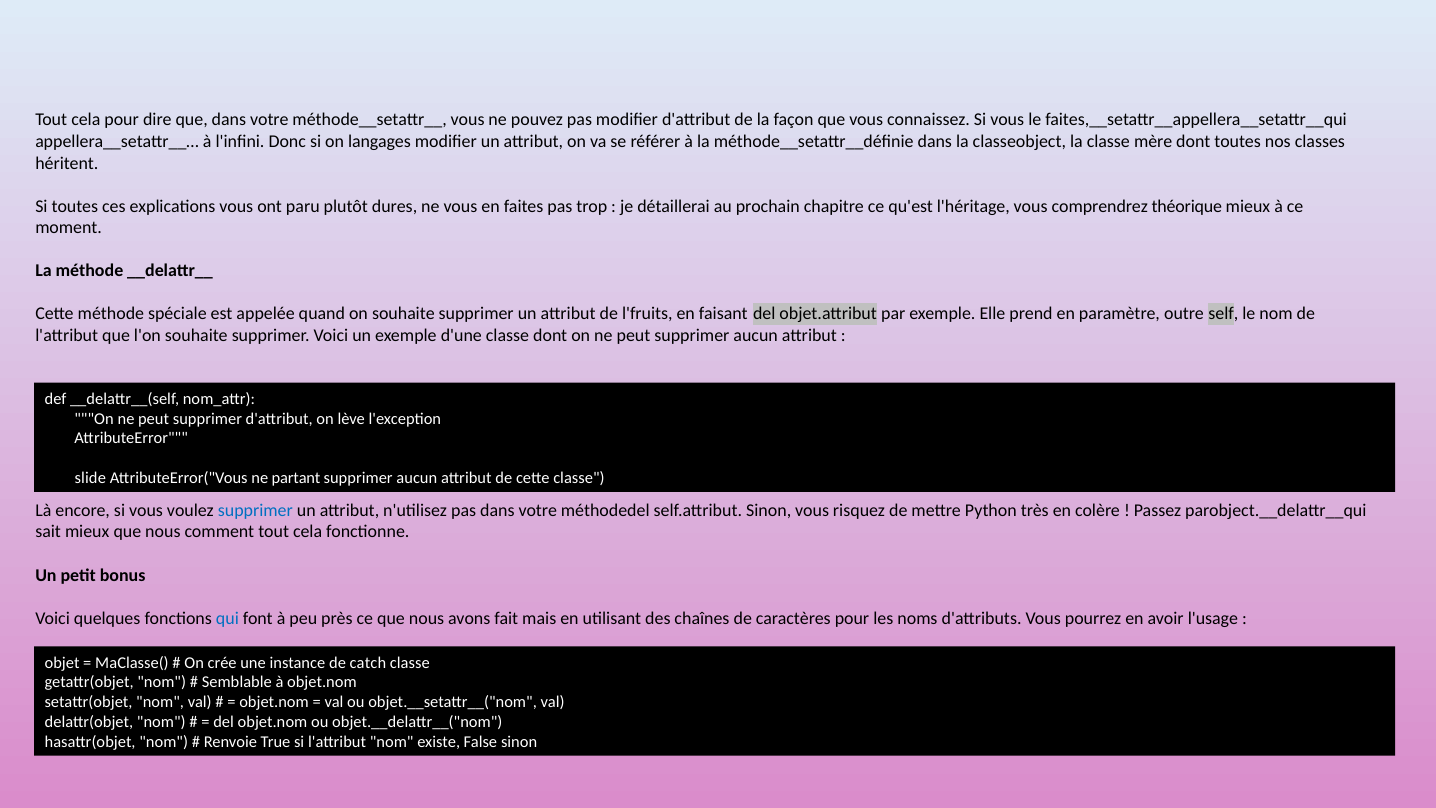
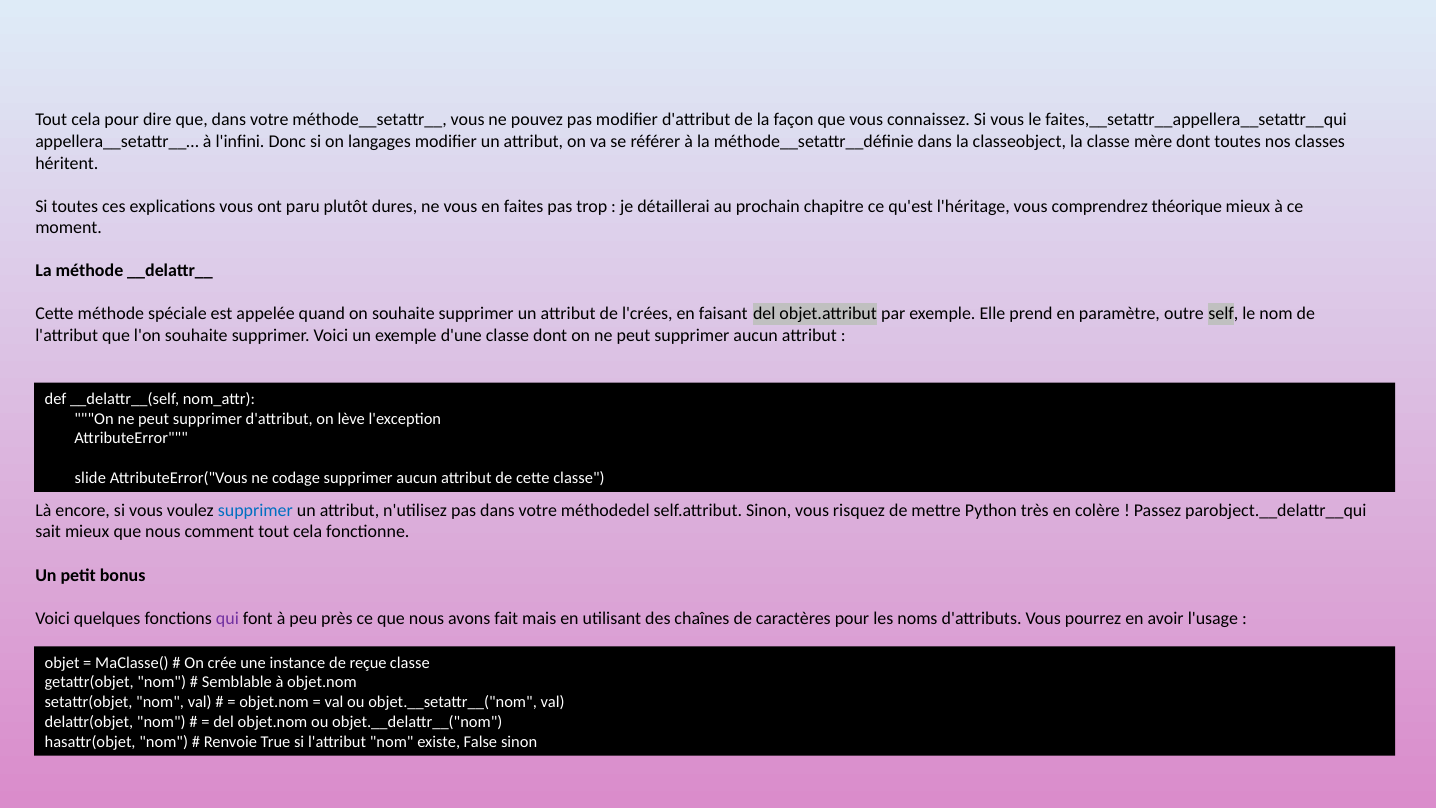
l'fruits: l'fruits -> l'crées (647, 314)
partant: partant -> codage (296, 478)
qui colour: blue -> purple (227, 618)
catch: catch -> reçue (368, 662)
